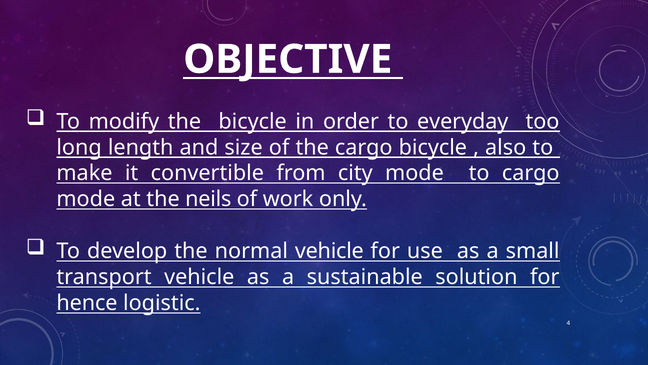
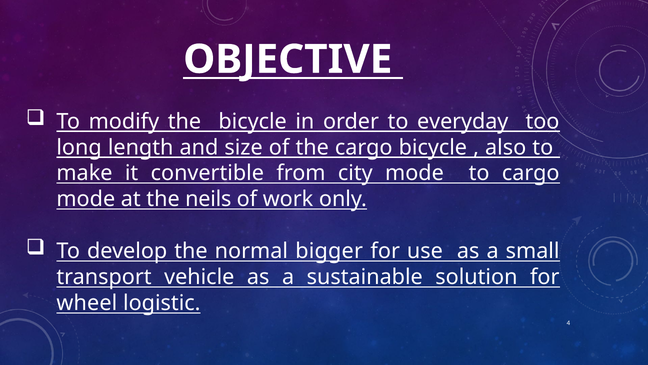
normal vehicle: vehicle -> bigger (329, 251)
hence: hence -> wheel (87, 303)
